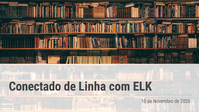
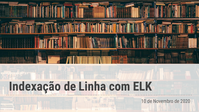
Conectado: Conectado -> Indexação (35, 86)
